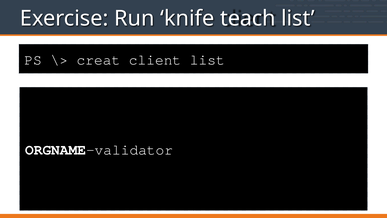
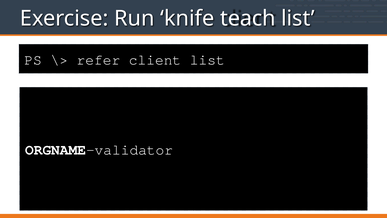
creat: creat -> refer (98, 60)
